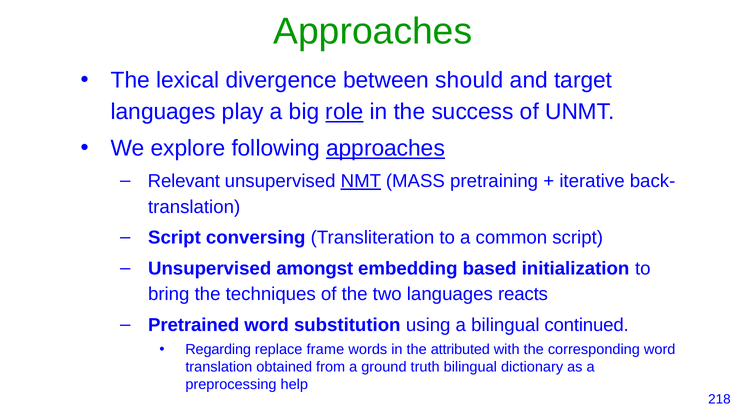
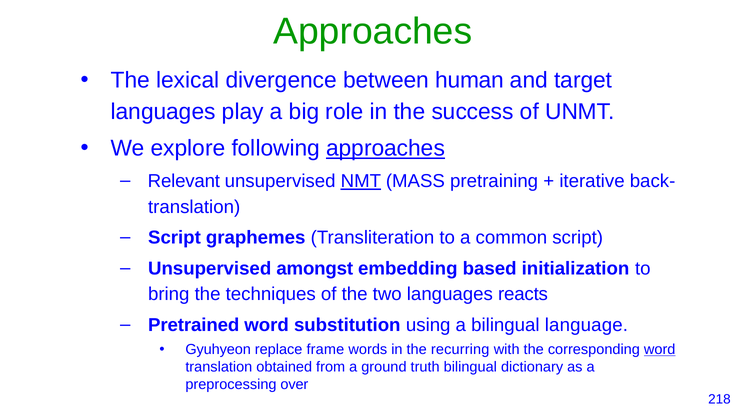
should: should -> human (470, 80)
role underline: present -> none (344, 112)
conversing: conversing -> graphemes (256, 237)
continued: continued -> language (586, 325)
Regarding: Regarding -> Gyuhyeon (218, 349)
attributed: attributed -> recurring (460, 349)
word underline: none -> present (660, 349)
help: help -> over (294, 384)
